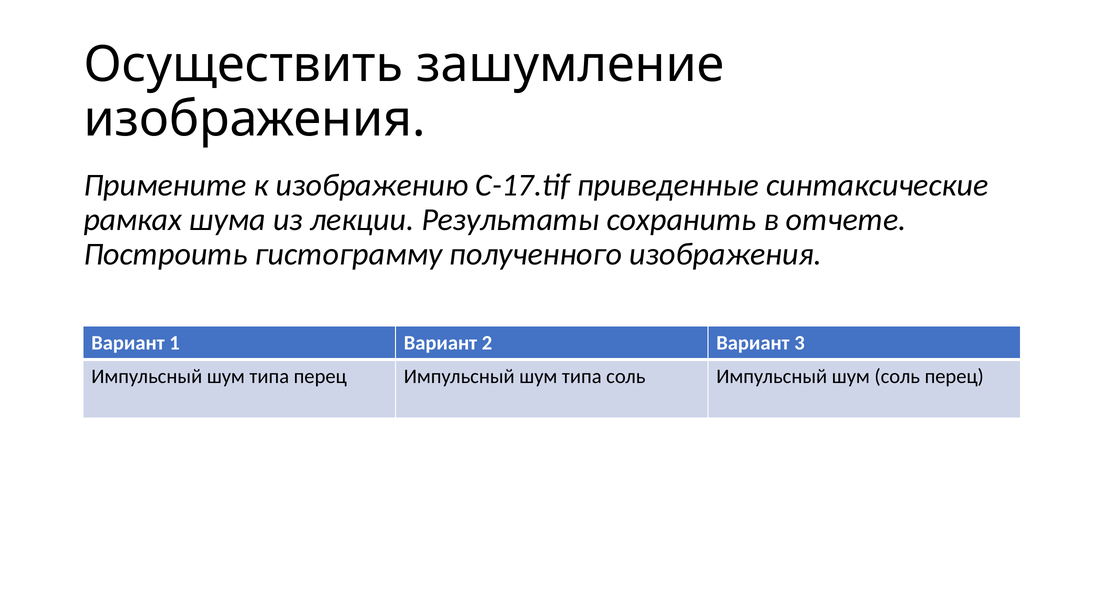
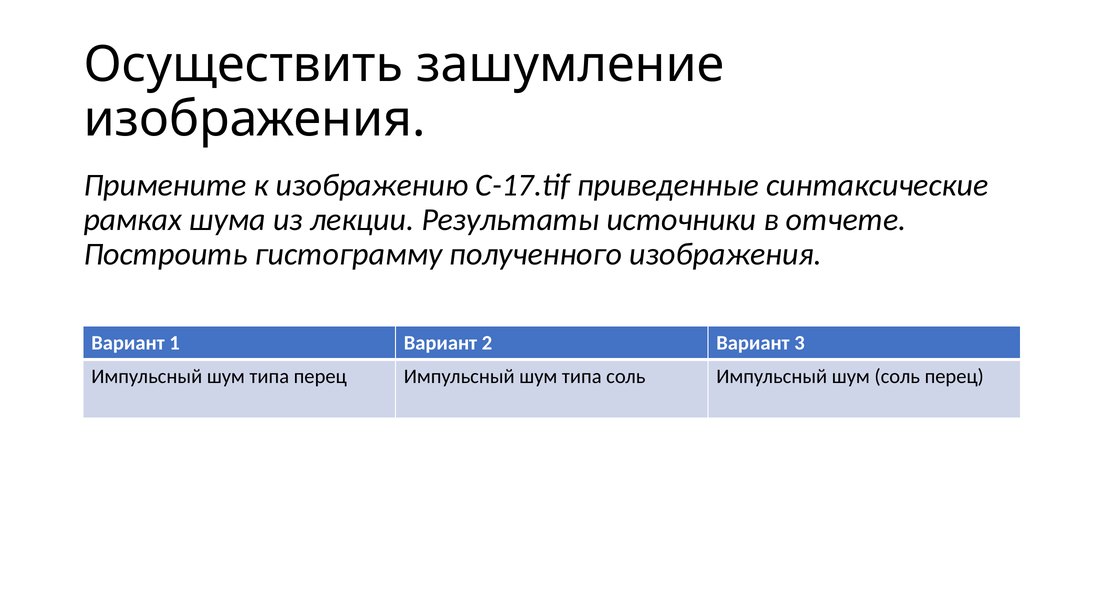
сохранить: сохранить -> источники (682, 220)
